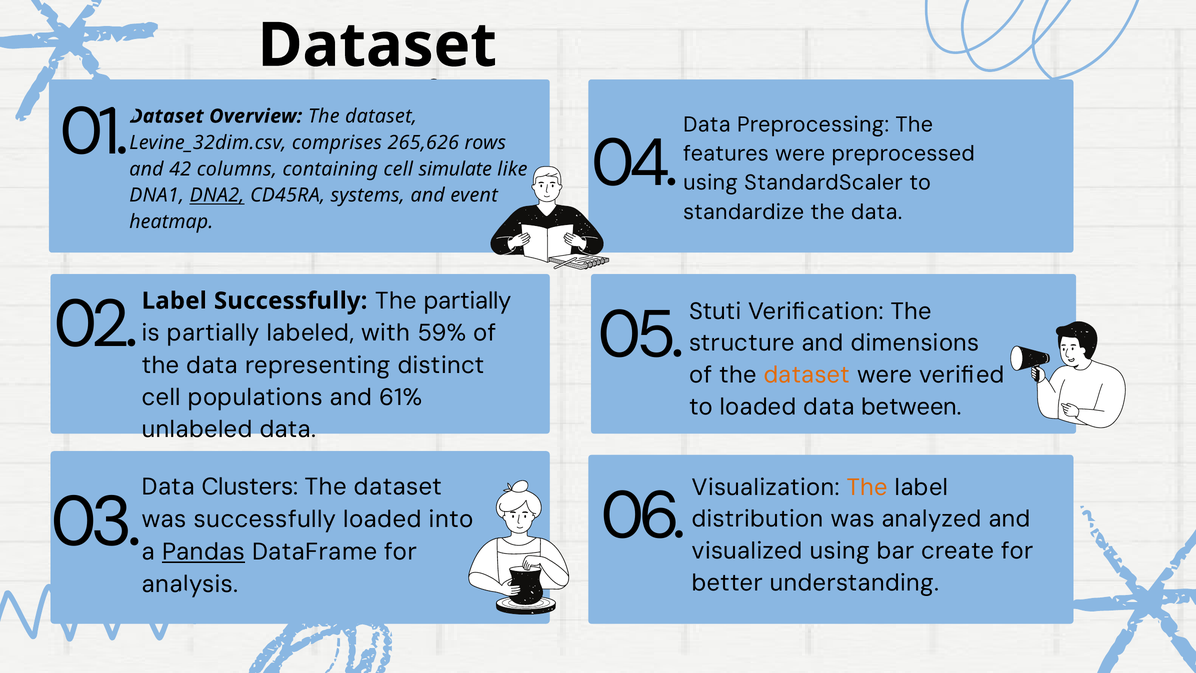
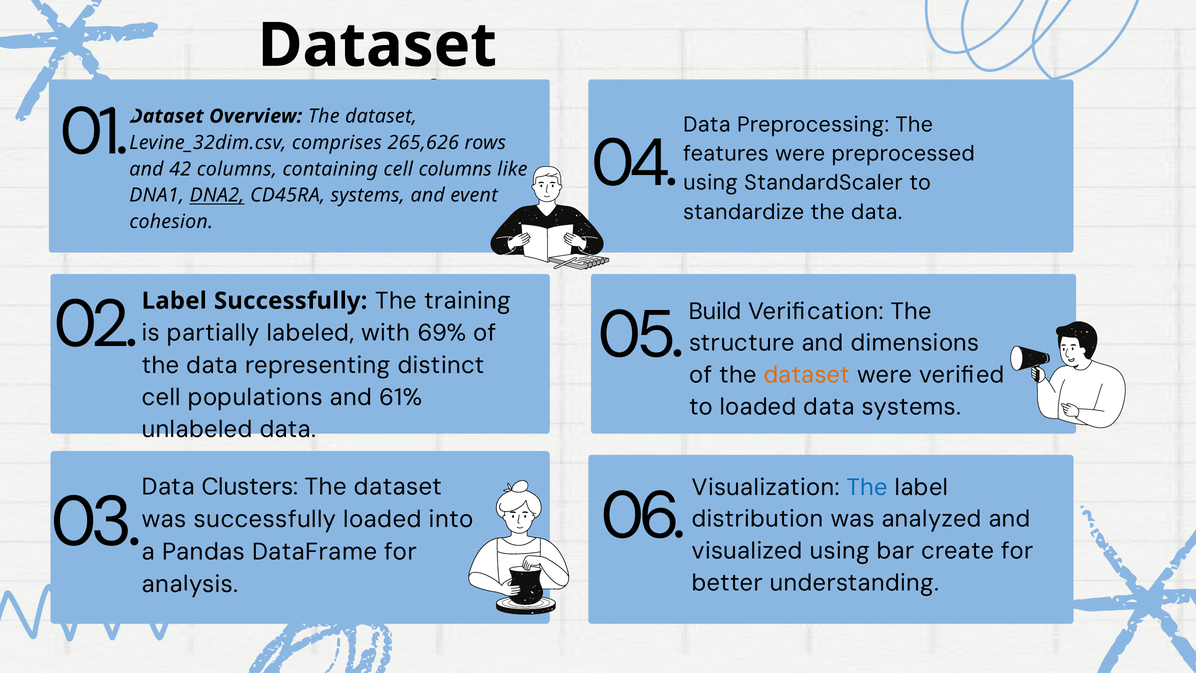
cell simulate: simulate -> columns (455, 169)
heatmap: heatmap -> cohesion (171, 222)
The partially: partially -> training (467, 301)
Stuti: Stuti -> Build (715, 311)
59%: 59% -> 69% (442, 333)
data between: between -> systems (911, 407)
The colour: orange -> blue (867, 487)
Pandas underline: present -> none (204, 552)
